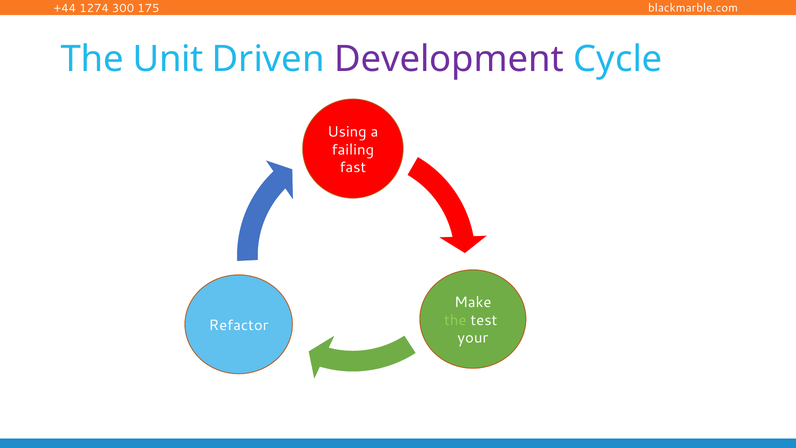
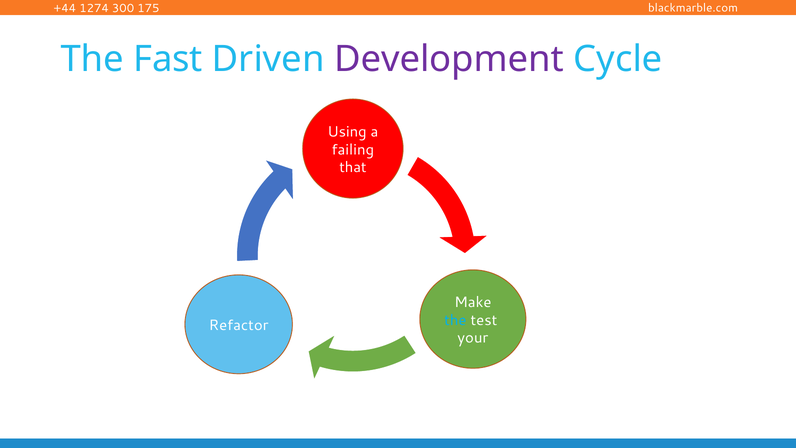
Unit: Unit -> Fast (168, 59)
fast: fast -> that (353, 167)
the colour: light green -> light blue (455, 320)
